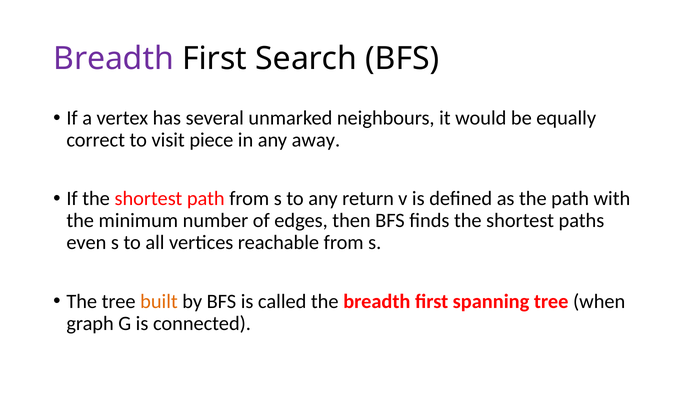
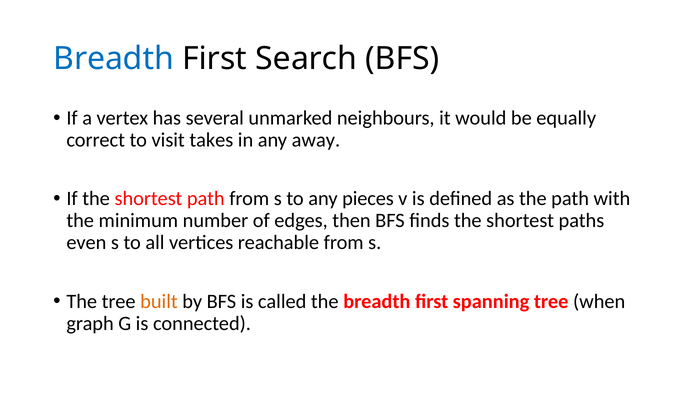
Breadth colour: purple -> blue (114, 59)
piece: piece -> takes (211, 140)
return: return -> pieces (368, 199)
